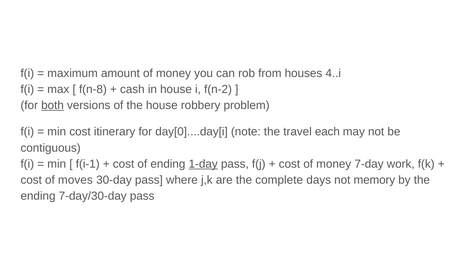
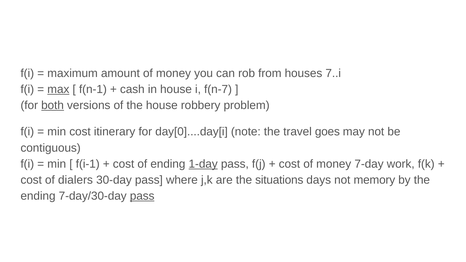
4..i: 4..i -> 7..i (333, 73)
max underline: none -> present (58, 89)
f(n-8: f(n-8 -> f(n-1 (93, 89)
f(n-2: f(n-2 -> f(n-7 (218, 89)
each: each -> goes (327, 132)
moves: moves -> dialers (75, 180)
complete: complete -> situations (279, 180)
pass underline: none -> present (142, 196)
